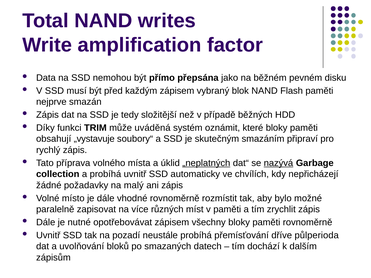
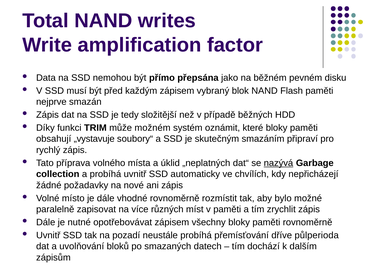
uváděná: uváděná -> možném (153, 128)
„neplatných underline: present -> none (206, 163)
malý: malý -> nové (134, 185)
